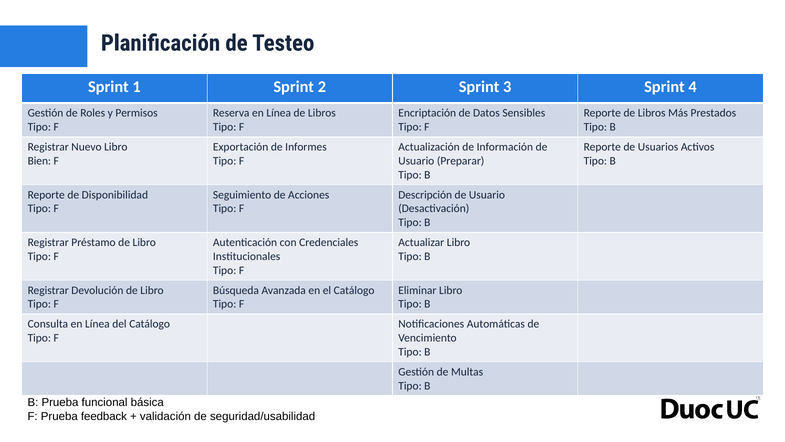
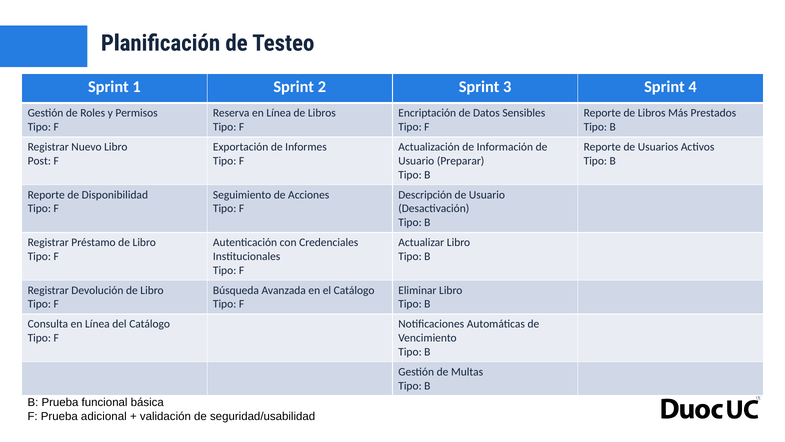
Bien: Bien -> Post (39, 161)
feedback: feedback -> adicional (104, 416)
